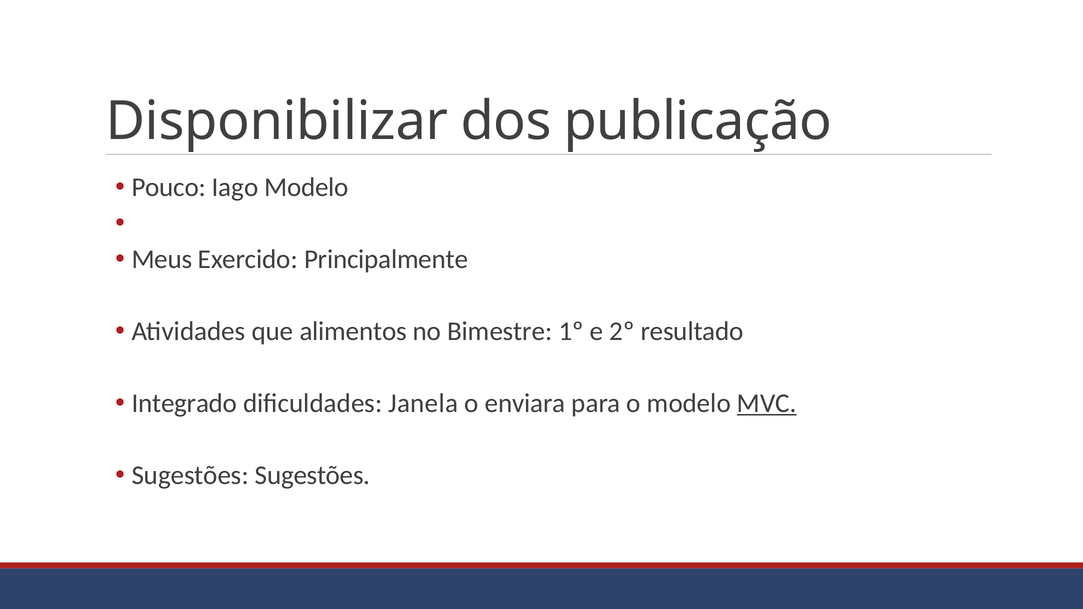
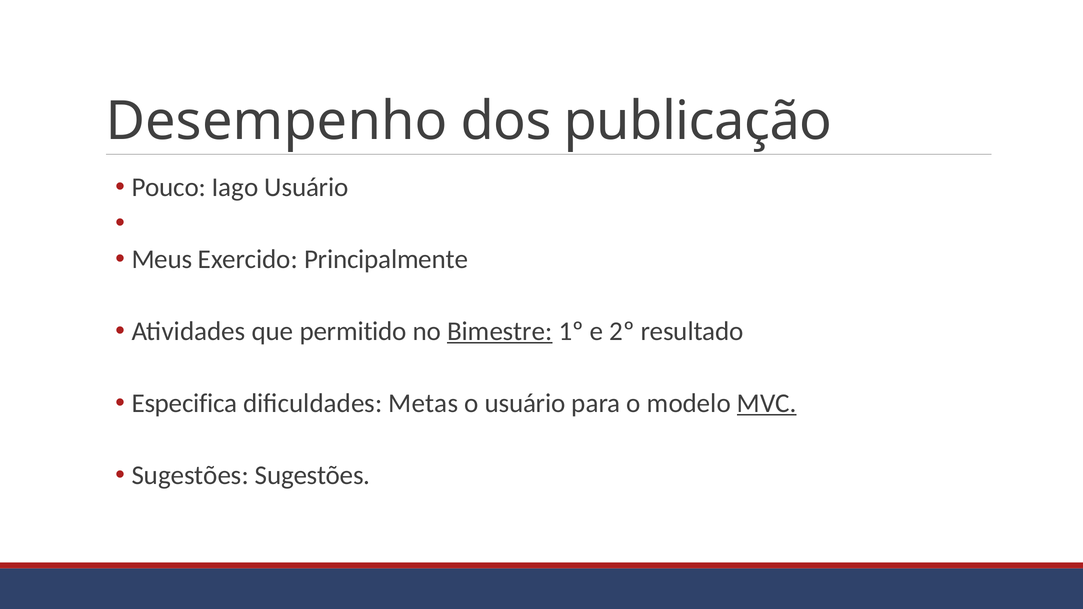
Disponibilizar: Disponibilizar -> Desempenho (277, 121)
Iago Modelo: Modelo -> Usuário (306, 187)
alimentos: alimentos -> permitido (353, 331)
Bimestre underline: none -> present (500, 331)
Integrado: Integrado -> Especifica (184, 403)
Janela: Janela -> Metas (423, 403)
o enviara: enviara -> usuário (525, 403)
